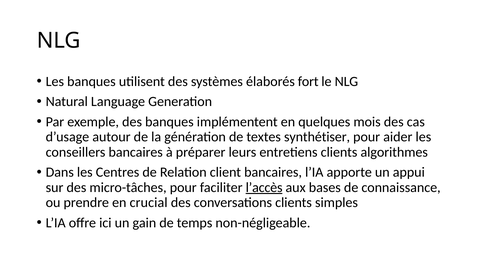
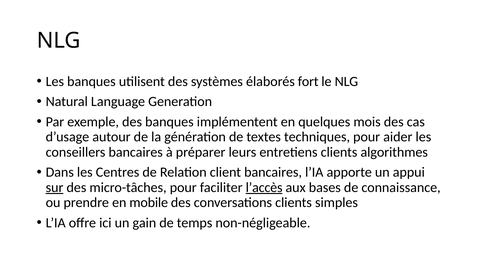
synthétiser: synthétiser -> techniques (317, 137)
sur underline: none -> present (55, 187)
crucial: crucial -> mobile (149, 202)
